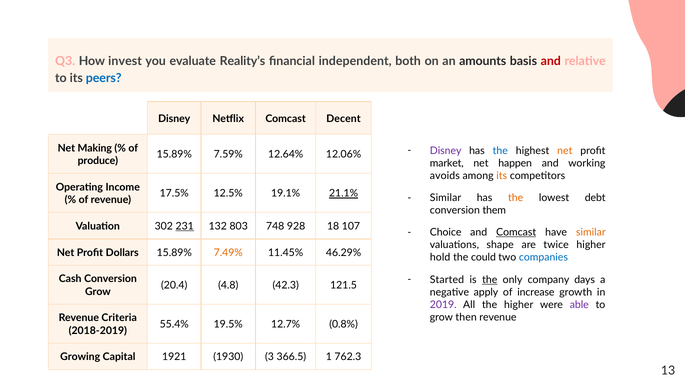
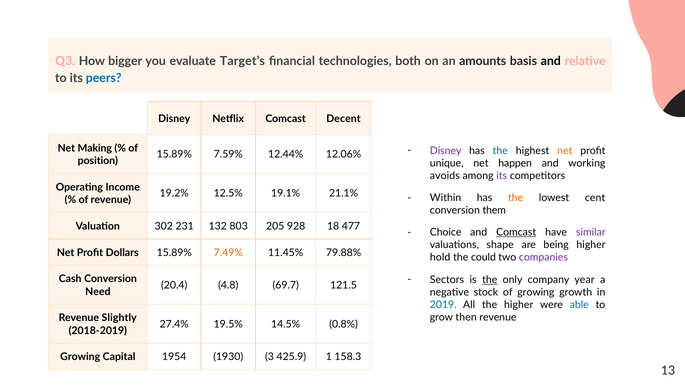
invest: invest -> bigger (125, 61)
Reality’s: Reality’s -> Target’s (242, 61)
independent: independent -> technologies (355, 61)
and colour: red -> black (551, 61)
12.64%: 12.64% -> 12.44% (286, 155)
produce: produce -> position (98, 161)
market: market -> unique (447, 163)
its colour: orange -> purple (502, 176)
17.5%: 17.5% -> 19.2% (174, 194)
21.1% underline: present -> none (344, 194)
Similar: Similar -> Within (446, 198)
debt: debt -> cent (595, 198)
231 underline: present -> none (185, 226)
748: 748 -> 205 (275, 226)
107: 107 -> 477 (351, 226)
similar colour: orange -> purple (591, 233)
twice: twice -> being (556, 245)
46.29%: 46.29% -> 79.88% (344, 253)
companies colour: blue -> purple (543, 258)
Started: Started -> Sectors (447, 280)
days: days -> year (584, 280)
42.3: 42.3 -> 69.7 (286, 286)
Grow: Grow -> Need (98, 292)
apply: apply -> stock (486, 292)
of increase: increase -> growing (536, 292)
2019 colour: purple -> blue (443, 305)
able colour: purple -> blue (579, 305)
Criteria: Criteria -> Slightly (119, 318)
55.4%: 55.4% -> 27.4% (174, 325)
12.7%: 12.7% -> 14.5% (286, 325)
1921: 1921 -> 1954 (174, 357)
366.5: 366.5 -> 425.9 (291, 357)
762.3: 762.3 -> 158.3 (348, 357)
